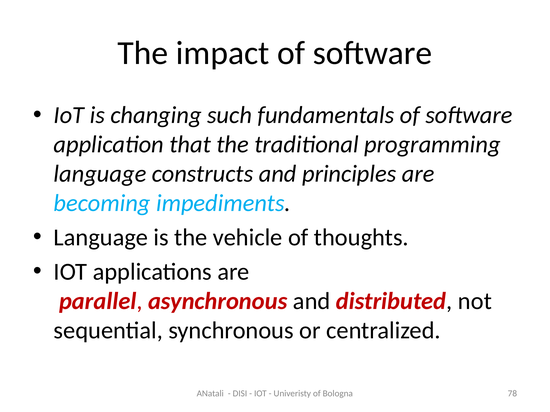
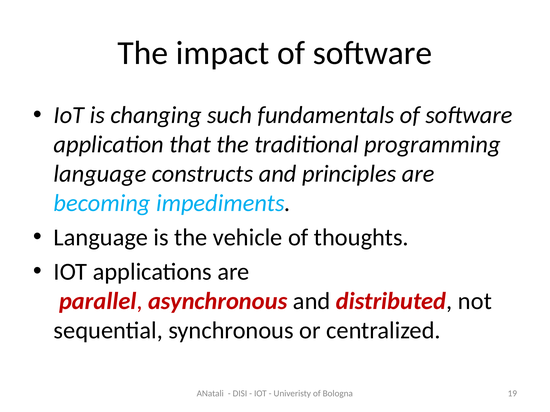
78: 78 -> 19 (512, 394)
